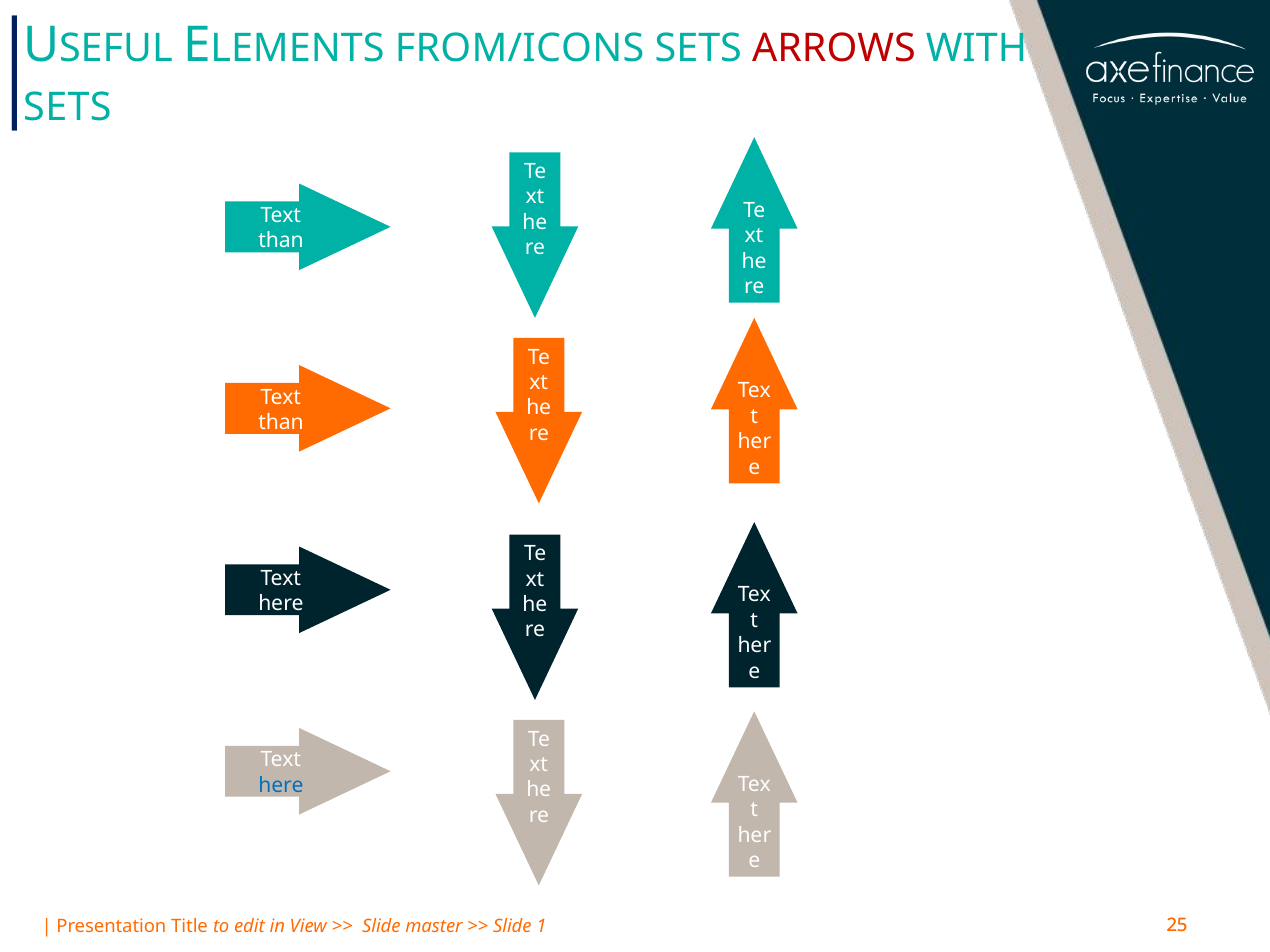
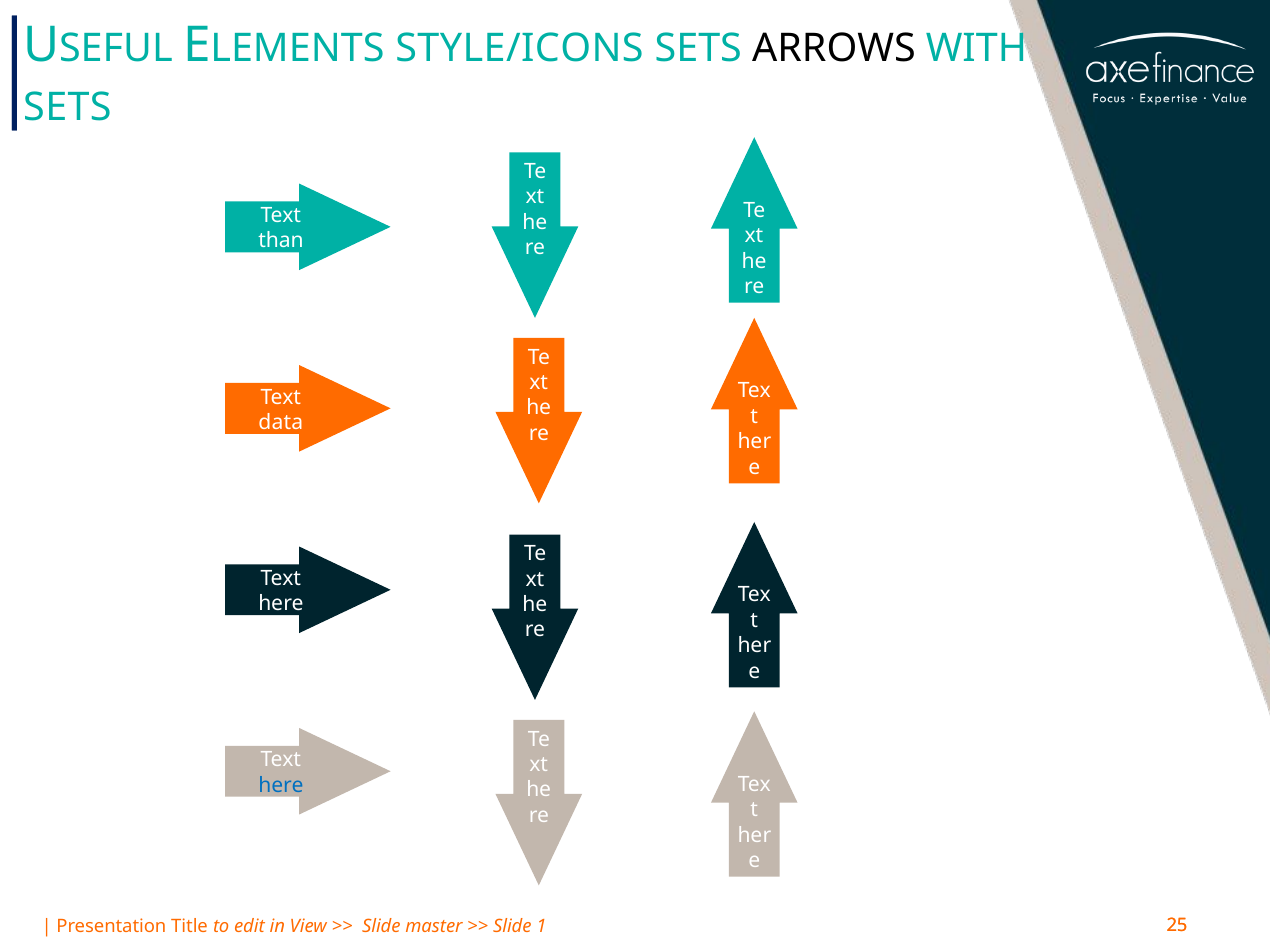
FROM/ICONS: FROM/ICONS -> STYLE/ICONS (520, 48)
ARROWS colour: red -> black (834, 48)
than: than -> data (281, 423)
